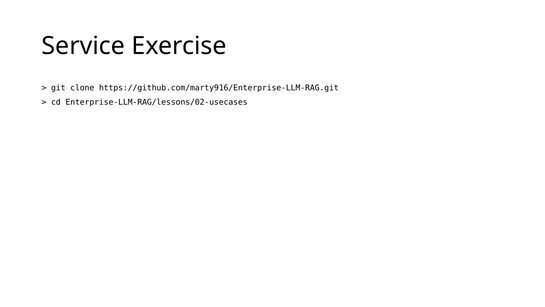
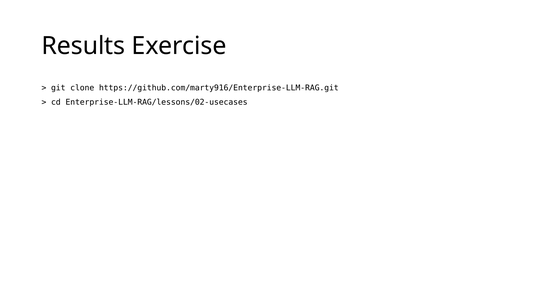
Service: Service -> Results (83, 46)
